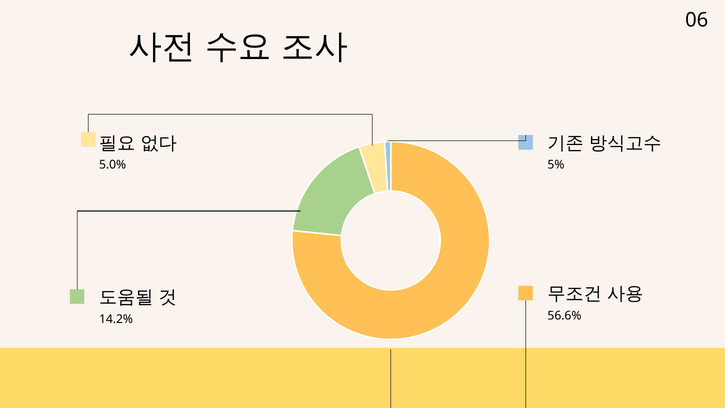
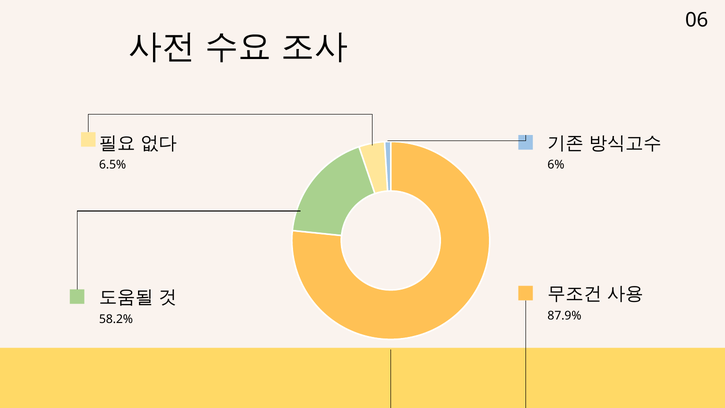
5.0%: 5.0% -> 6.5% (113, 165)
5%: 5% -> 6% (556, 165)
56.6%: 56.6% -> 87.9% (564, 316)
14.2%: 14.2% -> 58.2% (116, 319)
